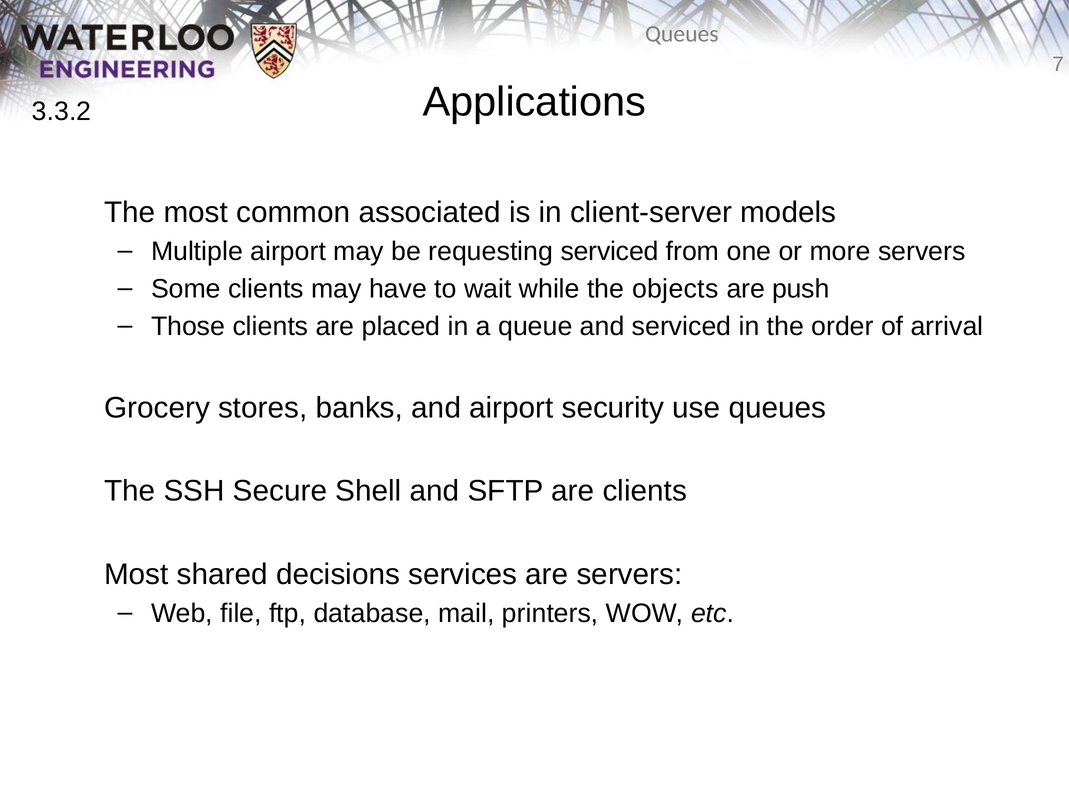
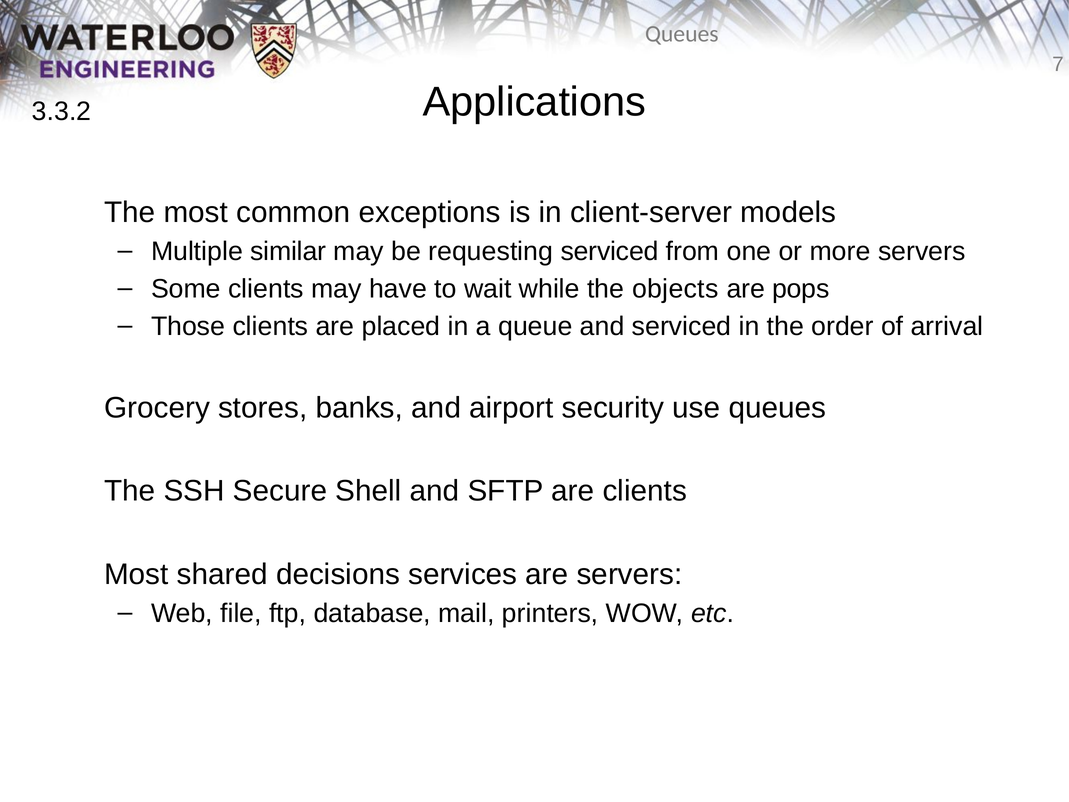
associated: associated -> exceptions (430, 212)
Multiple airport: airport -> similar (288, 251)
push: push -> pops (801, 289)
